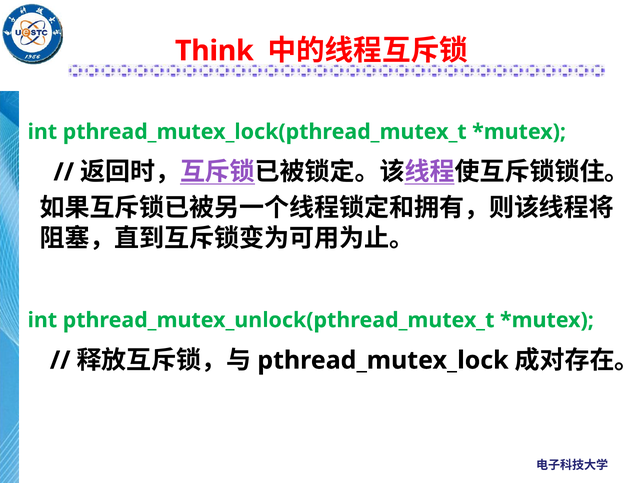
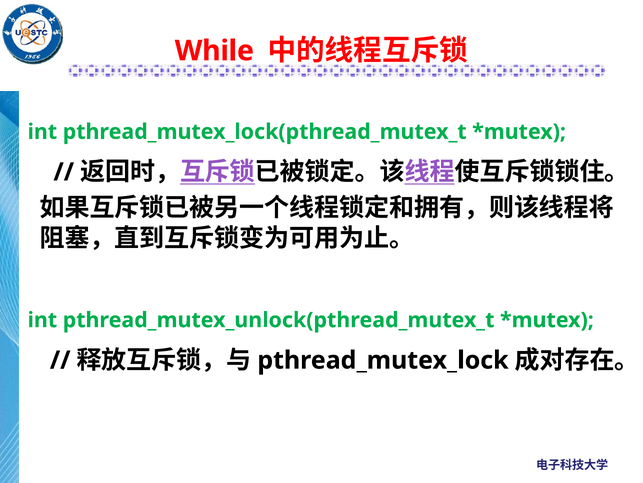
Think: Think -> While (214, 51)
